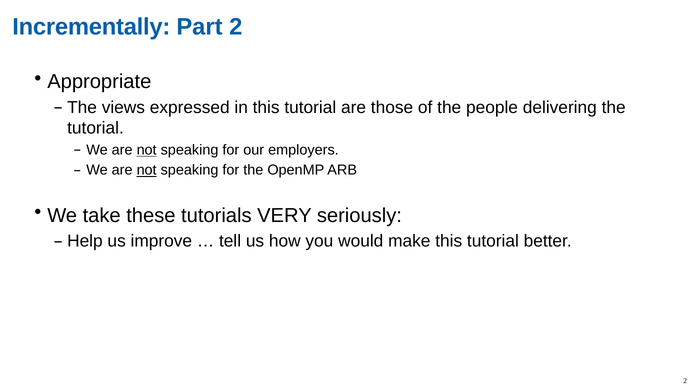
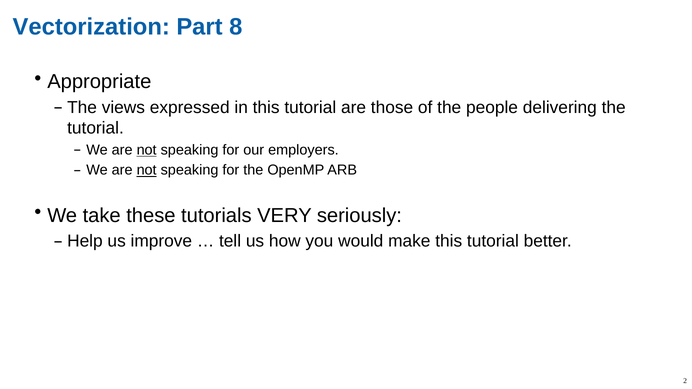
Incrementally: Incrementally -> Vectorization (91, 27)
Part 2: 2 -> 8 (236, 27)
